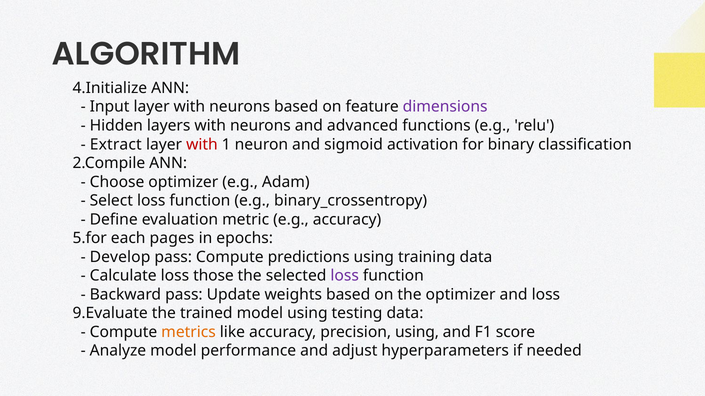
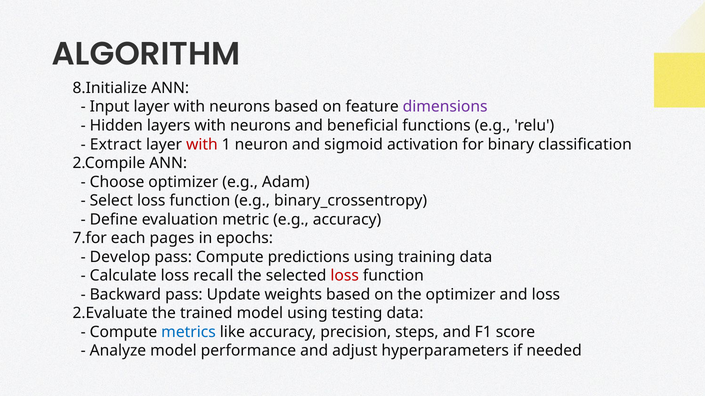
4.Initialize: 4.Initialize -> 8.Initialize (110, 88)
advanced: advanced -> beneficial (363, 126)
5.for: 5.for -> 7.for (90, 239)
those: those -> recall (213, 276)
loss colour: purple -> red (345, 276)
9.Evaluate: 9.Evaluate -> 2.Evaluate (110, 314)
metrics colour: orange -> blue (189, 332)
precision using: using -> steps (417, 332)
